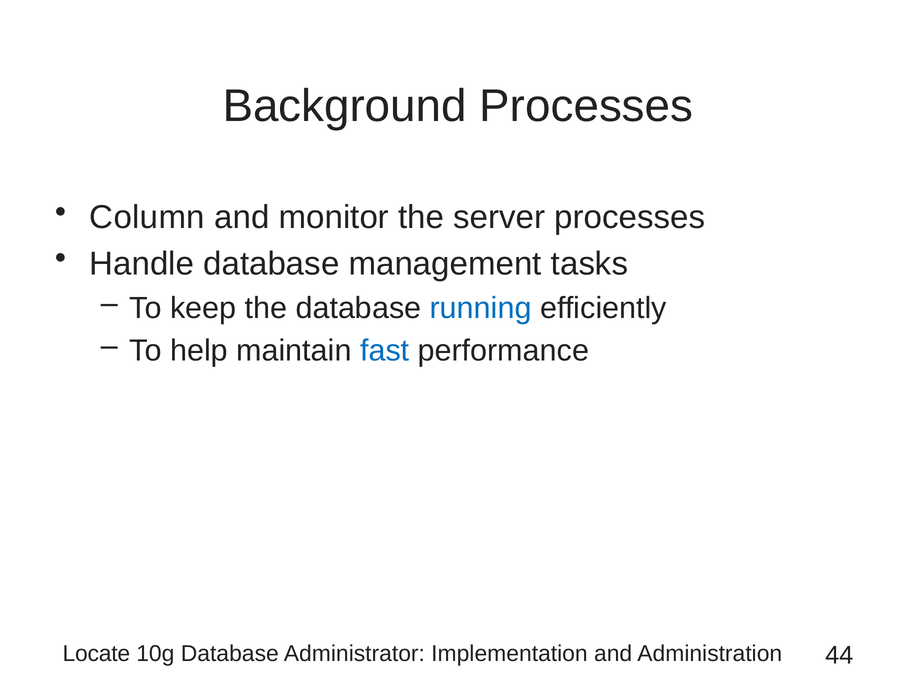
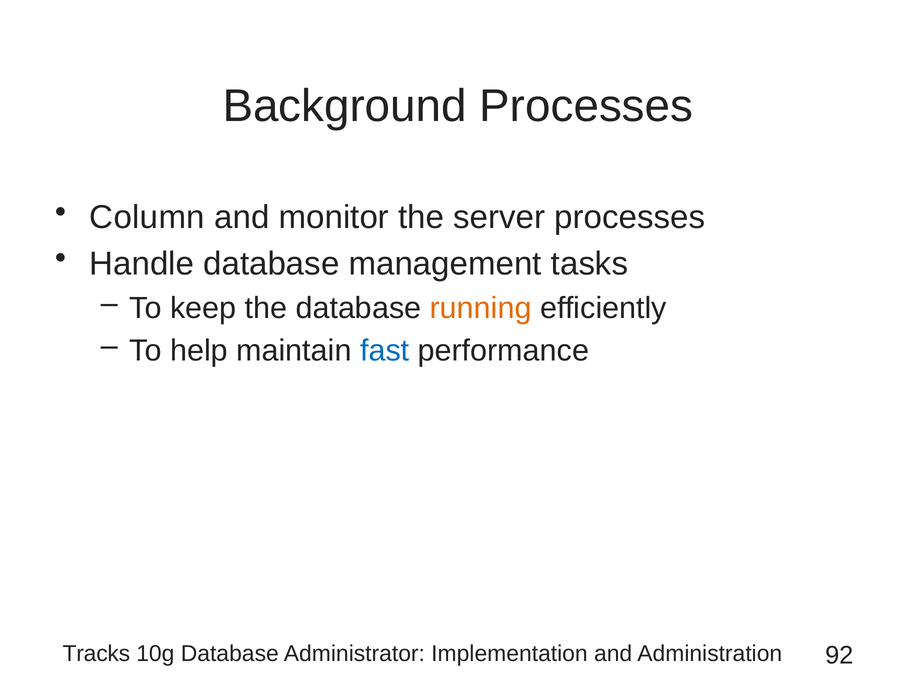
running colour: blue -> orange (481, 308)
Locate: Locate -> Tracks (96, 653)
44: 44 -> 92 (839, 655)
